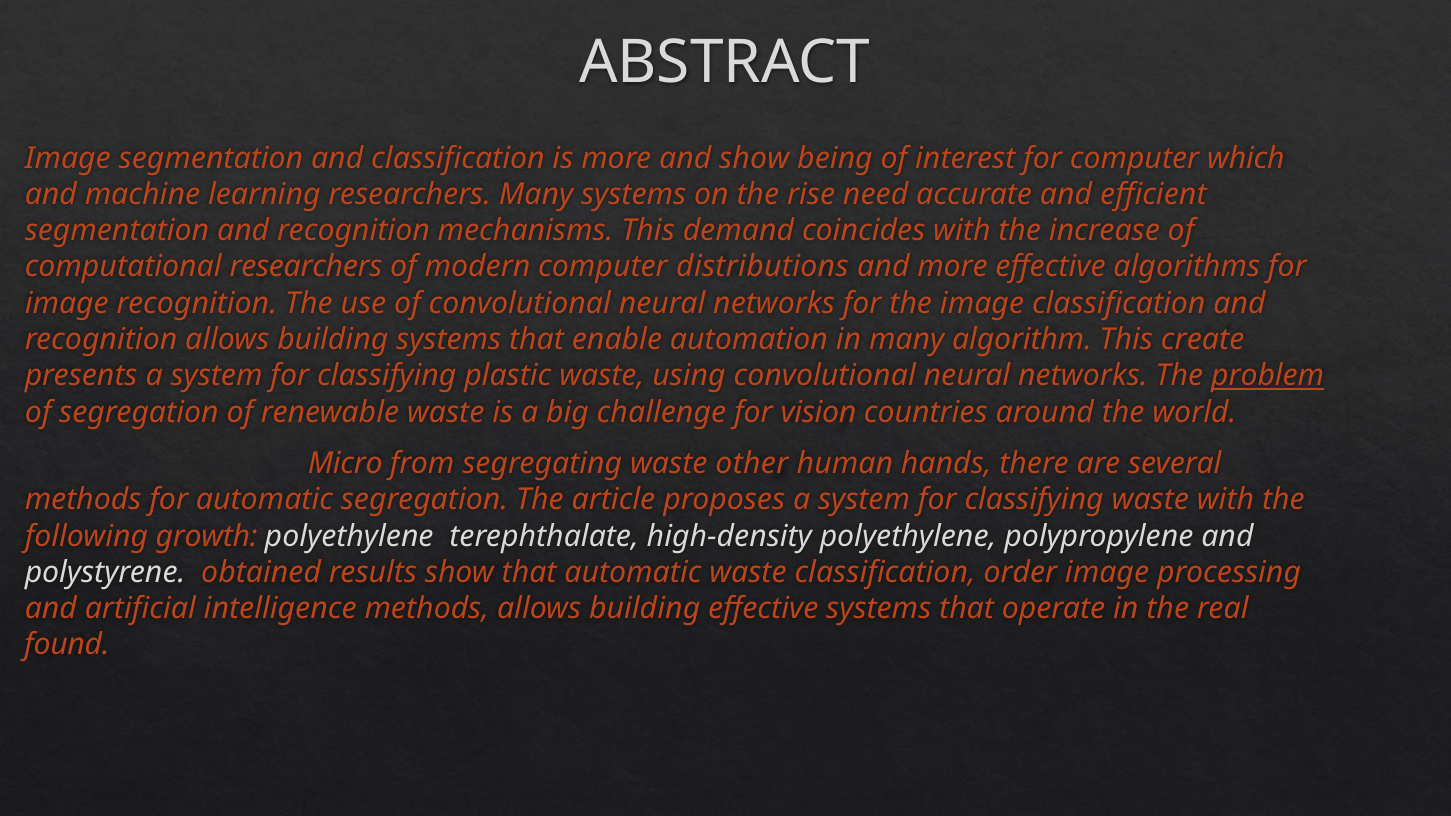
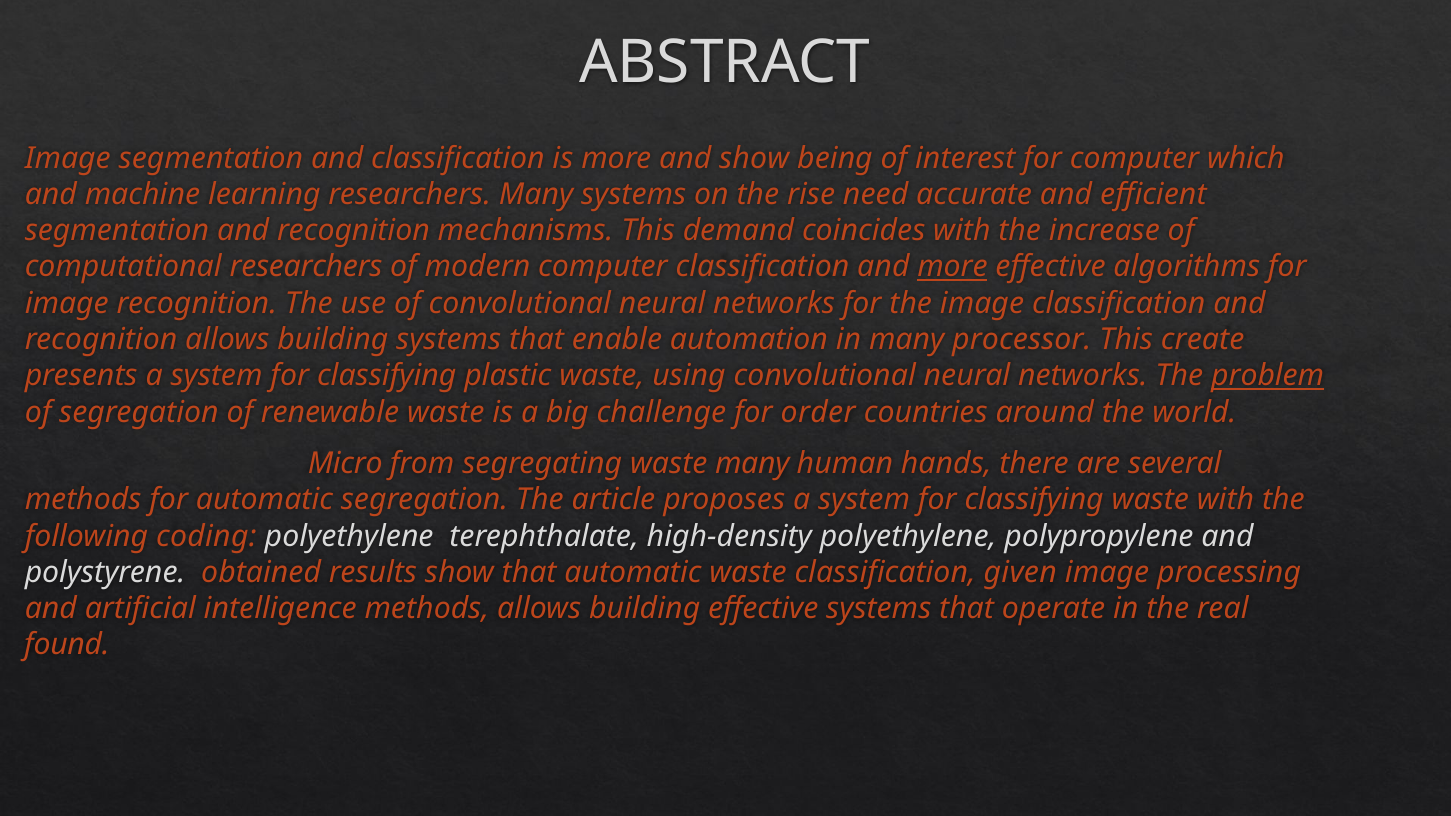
computer distributions: distributions -> classification (763, 267)
more underline: none -> present (953, 267)
algorithm: algorithm -> processor (1022, 340)
vision: vision -> order (818, 412)
waste other: other -> many (752, 464)
growth: growth -> coding (206, 536)
order: order -> given (1020, 572)
